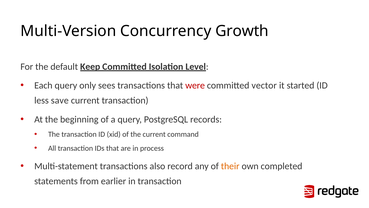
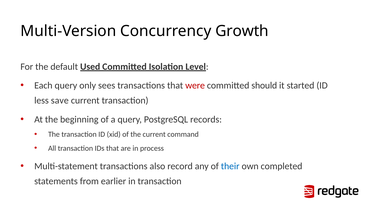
Keep: Keep -> Used (90, 67)
vector: vector -> should (264, 85)
their colour: orange -> blue (230, 166)
